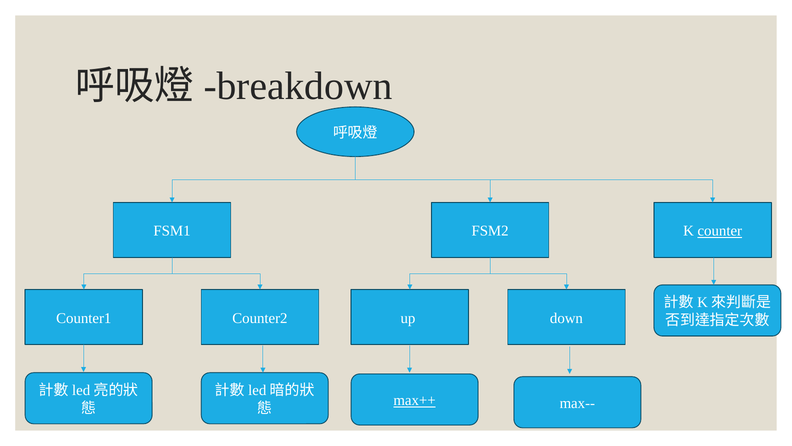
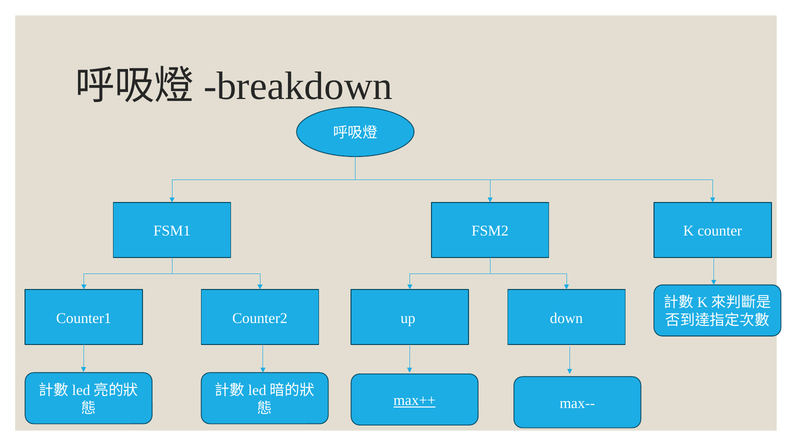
counter underline: present -> none (720, 231)
